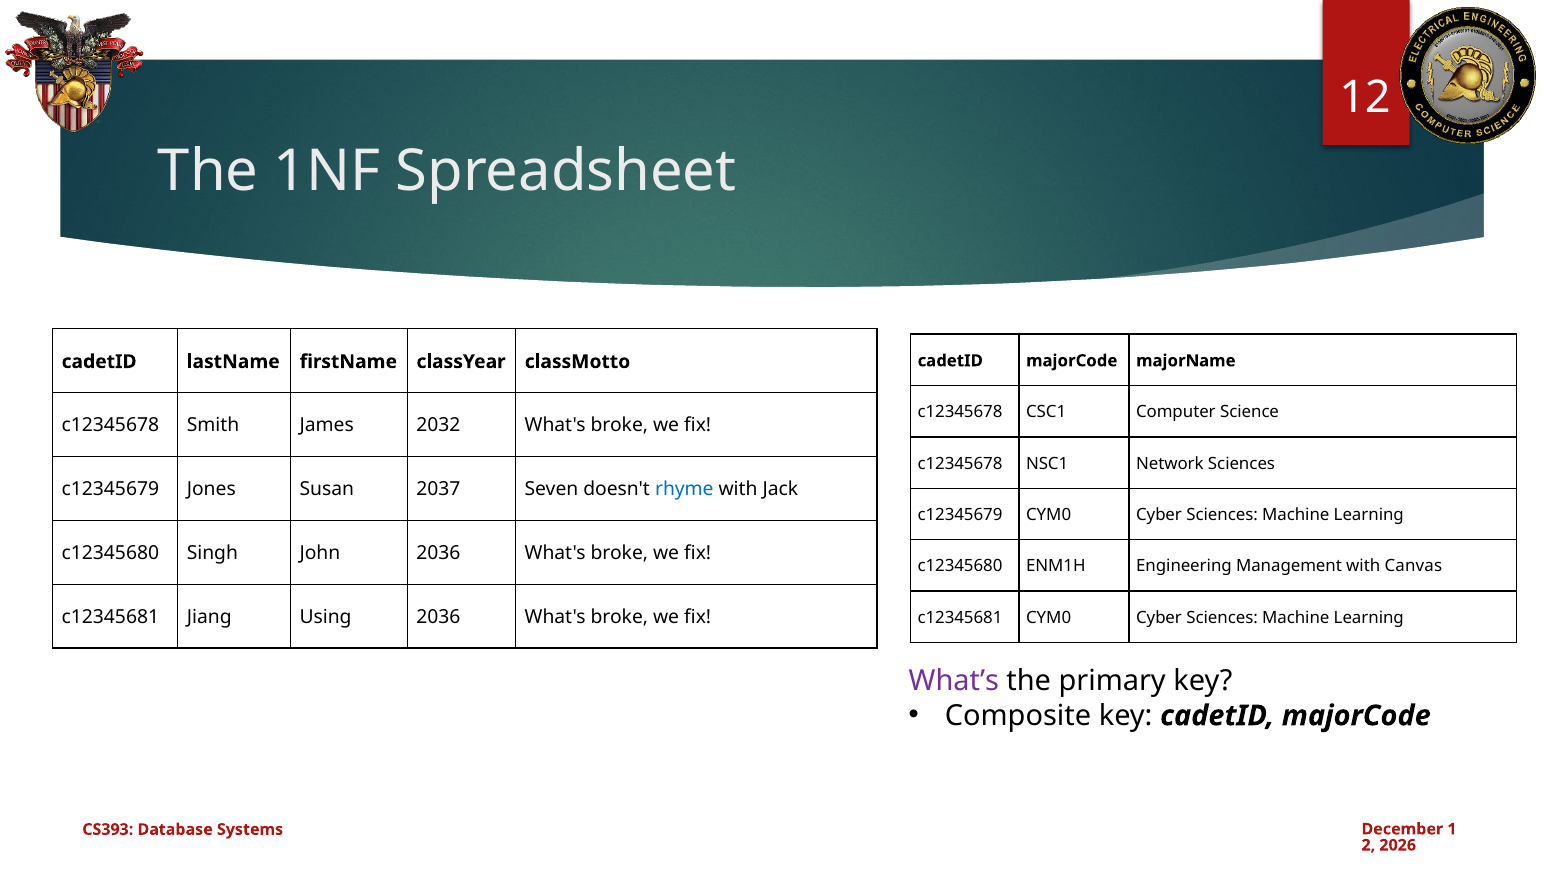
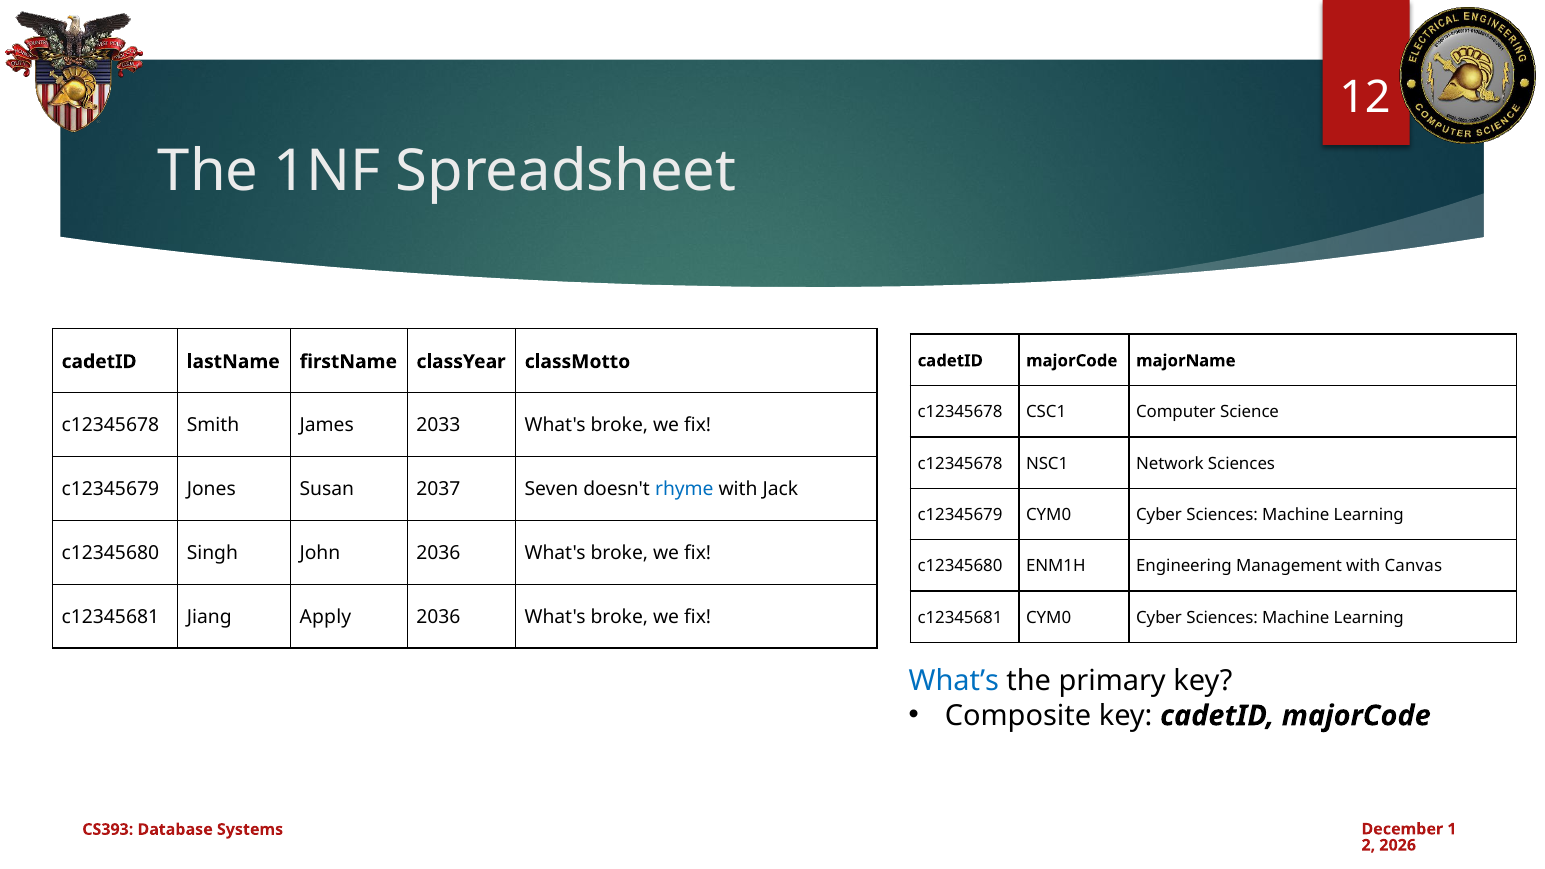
2032: 2032 -> 2033 (438, 426)
Using: Using -> Apply (325, 617)
What’s colour: purple -> blue (954, 681)
